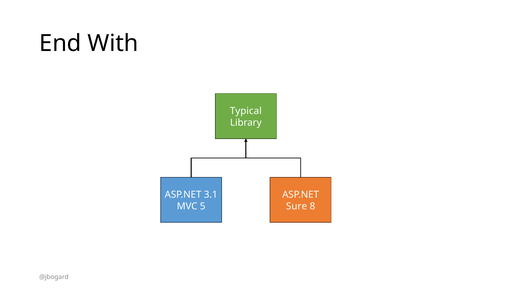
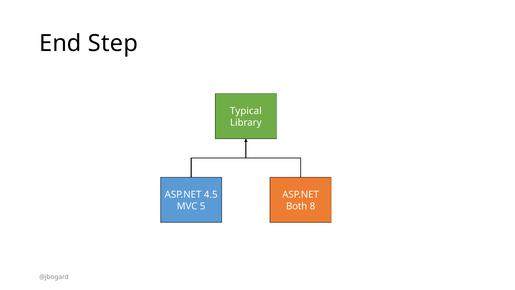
With: With -> Step (113, 43)
3.1: 3.1 -> 4.5 (211, 194)
Sure: Sure -> Both (297, 206)
